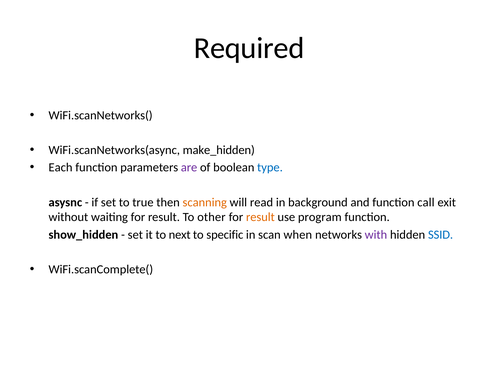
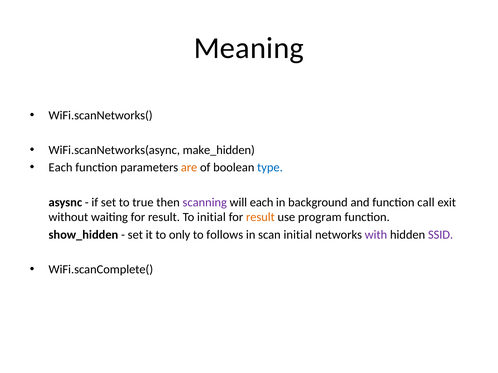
Required: Required -> Meaning (249, 48)
are colour: purple -> orange (189, 168)
scanning colour: orange -> purple (205, 203)
will read: read -> each (262, 203)
To other: other -> initial (211, 218)
next: next -> only (180, 235)
specific: specific -> follows (225, 235)
scan when: when -> initial (298, 235)
SSID colour: blue -> purple (441, 235)
